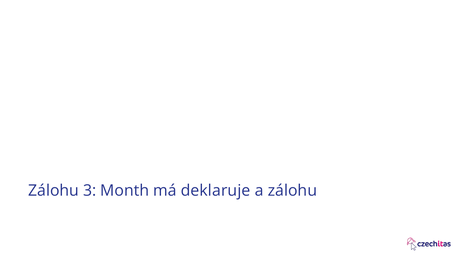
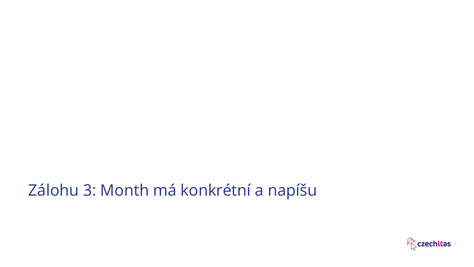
deklaruje: deklaruje -> konkrétní (216, 190)
a zálohu: zálohu -> napíšu (292, 190)
